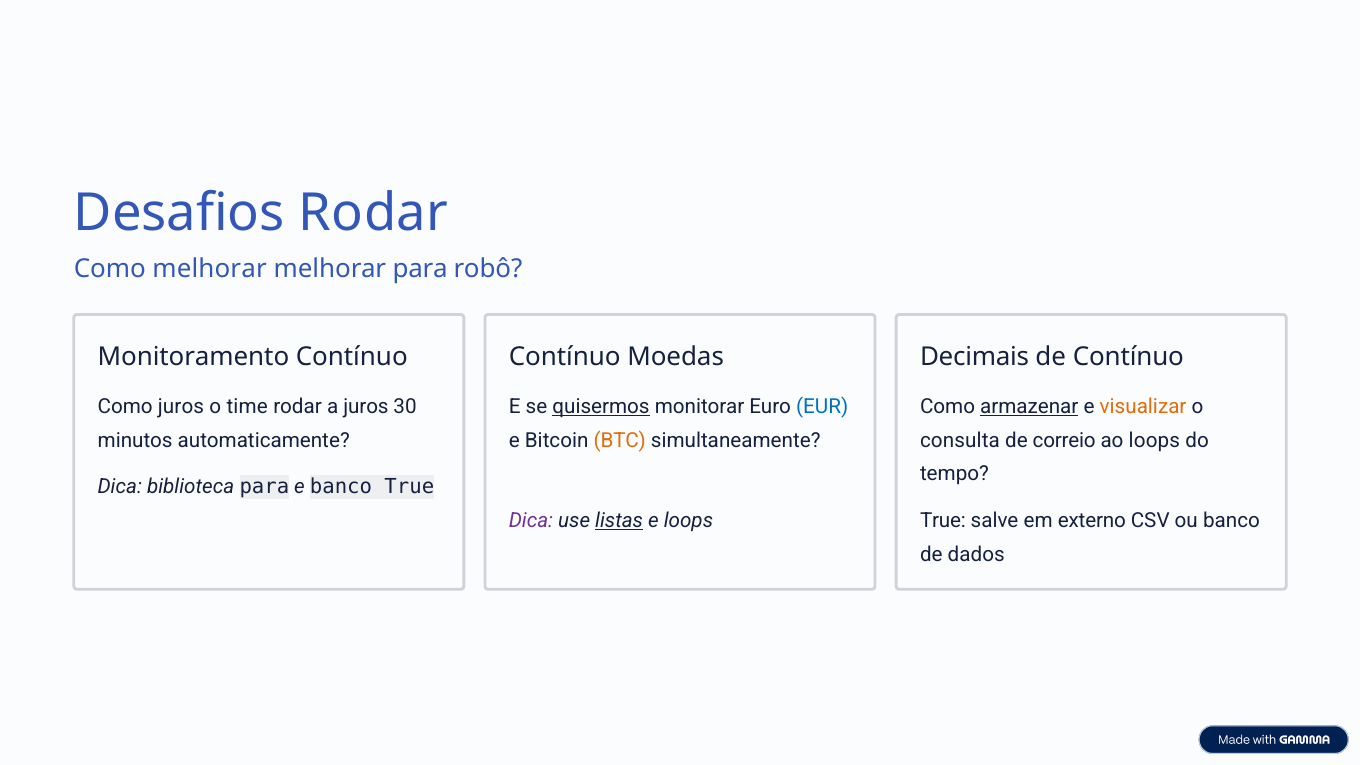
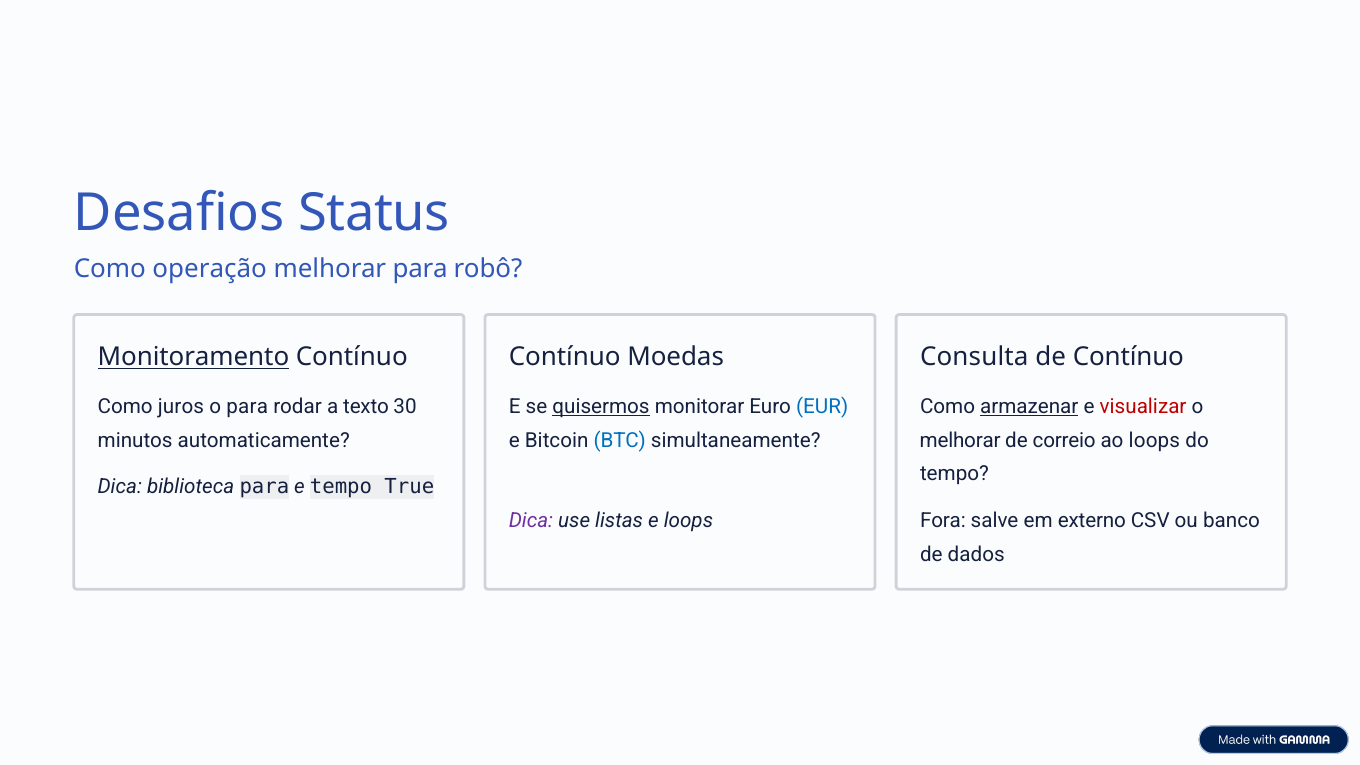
Desafios Rodar: Rodar -> Status (374, 213)
Como melhorar: melhorar -> operação (210, 269)
Monitoramento underline: none -> present (193, 357)
Decimais: Decimais -> Consulta (974, 357)
o time: time -> para (247, 407)
a juros: juros -> texto (366, 407)
visualizar colour: orange -> red (1143, 407)
BTC colour: orange -> blue (620, 440)
consulta: consulta -> melhorar (960, 440)
e banco: banco -> tempo (341, 487)
listas underline: present -> none (619, 521)
True: True -> Fora (943, 521)
